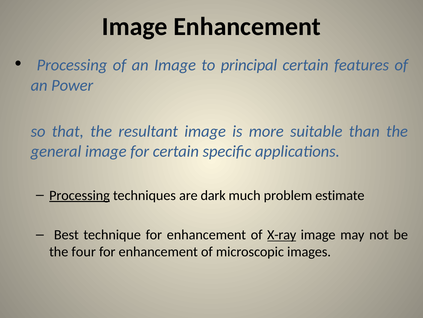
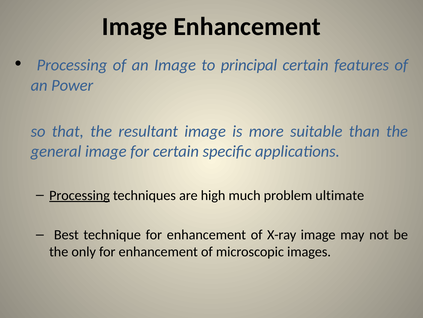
dark: dark -> high (213, 195)
estimate: estimate -> ultimate (340, 195)
X-ray underline: present -> none (282, 234)
four: four -> only (84, 251)
